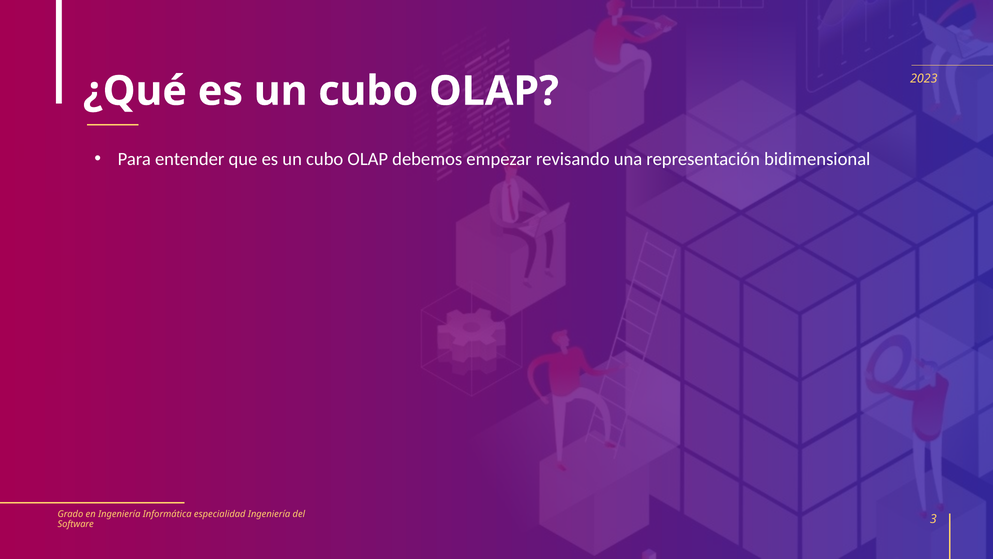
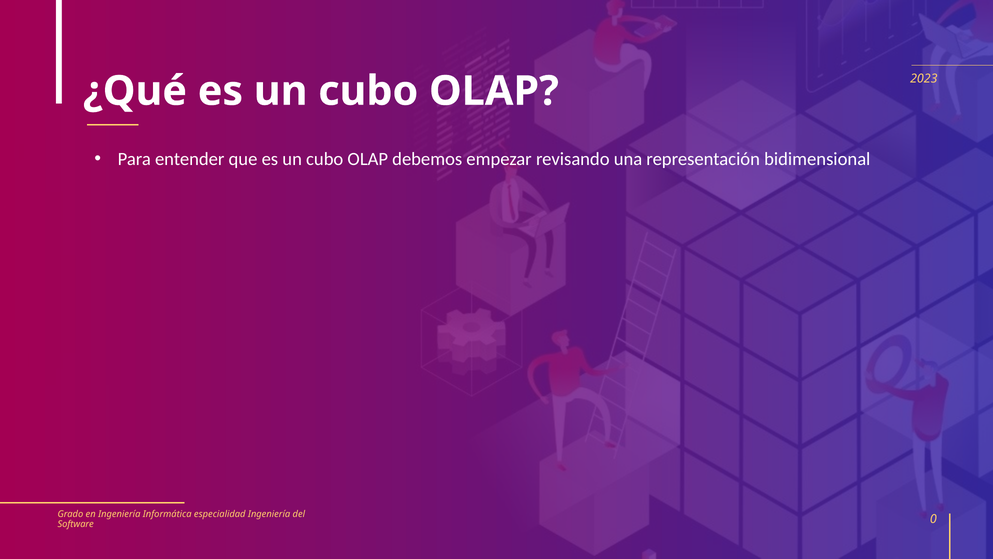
3: 3 -> 0 (933, 519)
